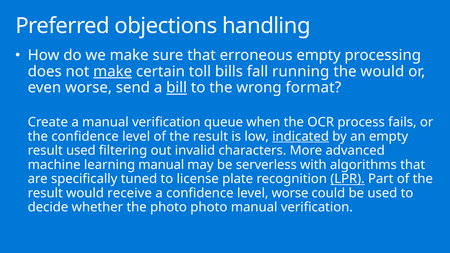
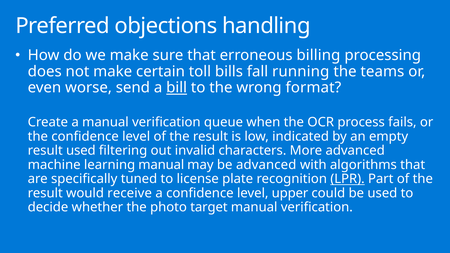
erroneous empty: empty -> billing (318, 55)
make underline: present -> none (113, 71)
the would: would -> teams (382, 71)
indicated underline: present -> none (301, 137)
be serverless: serverless -> advanced (266, 165)
level worse: worse -> upper (290, 193)
photo photo: photo -> target (209, 207)
